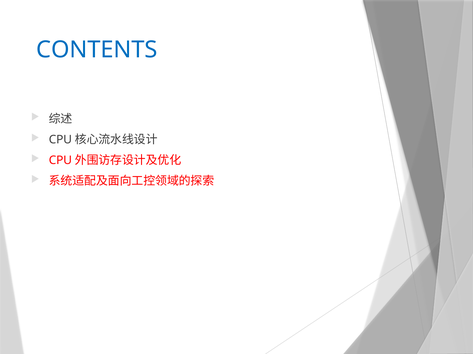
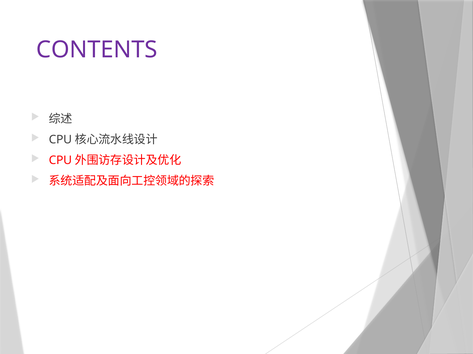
CONTENTS colour: blue -> purple (97, 50)
